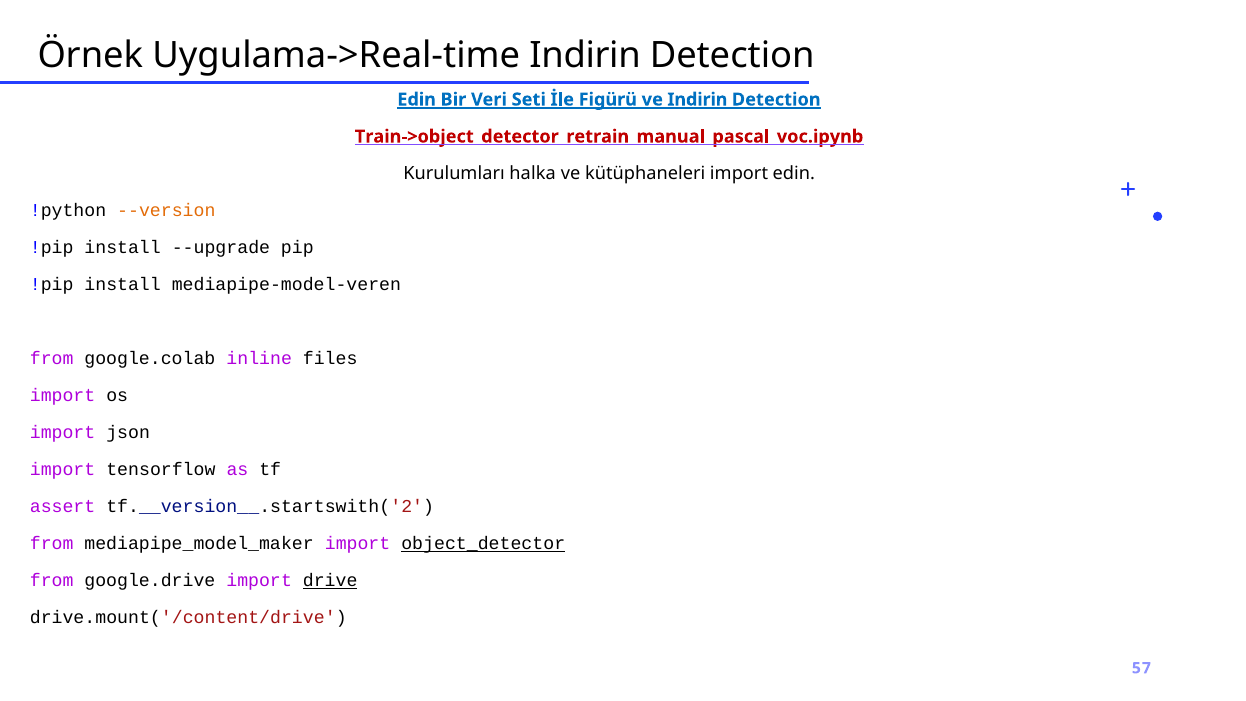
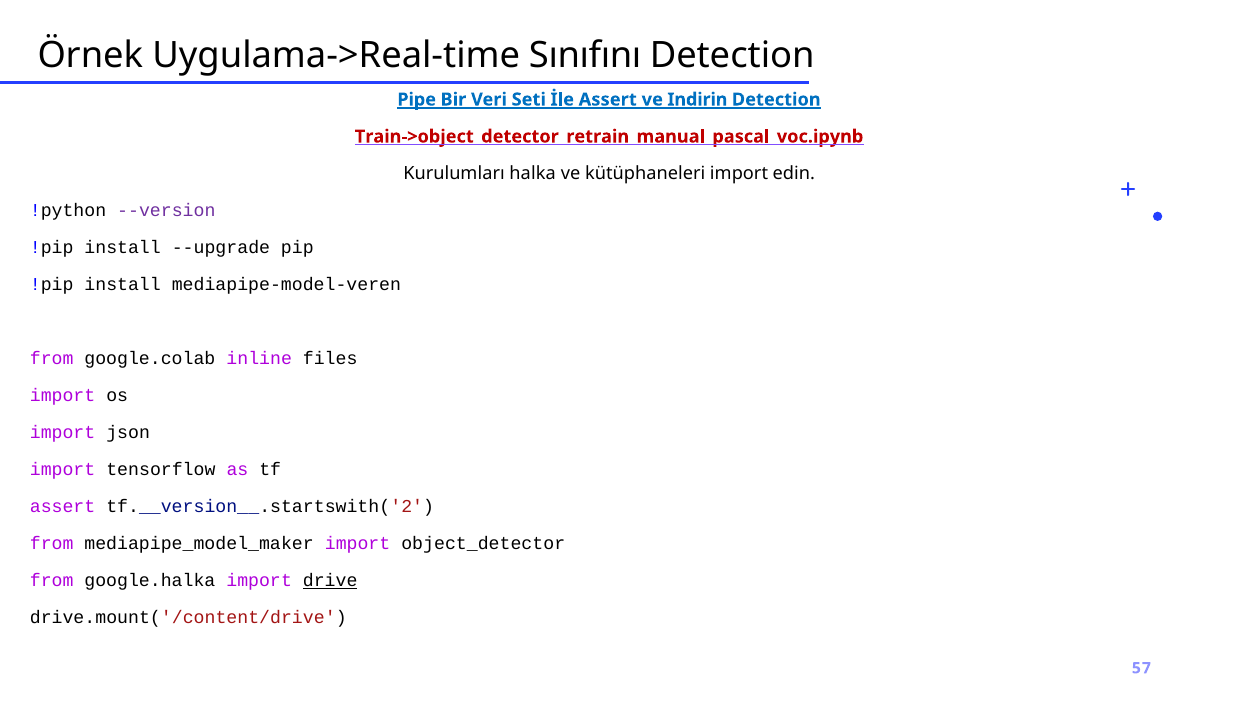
Uygulama->Real-time Indirin: Indirin -> Sınıfını (585, 56)
Edin: Edin -> Pipe (417, 100)
İle Figürü: Figürü -> Assert (608, 100)
--version colour: orange -> purple (166, 210)
object_detector underline: present -> none (483, 543)
google.drive: google.drive -> google.halka (150, 580)
